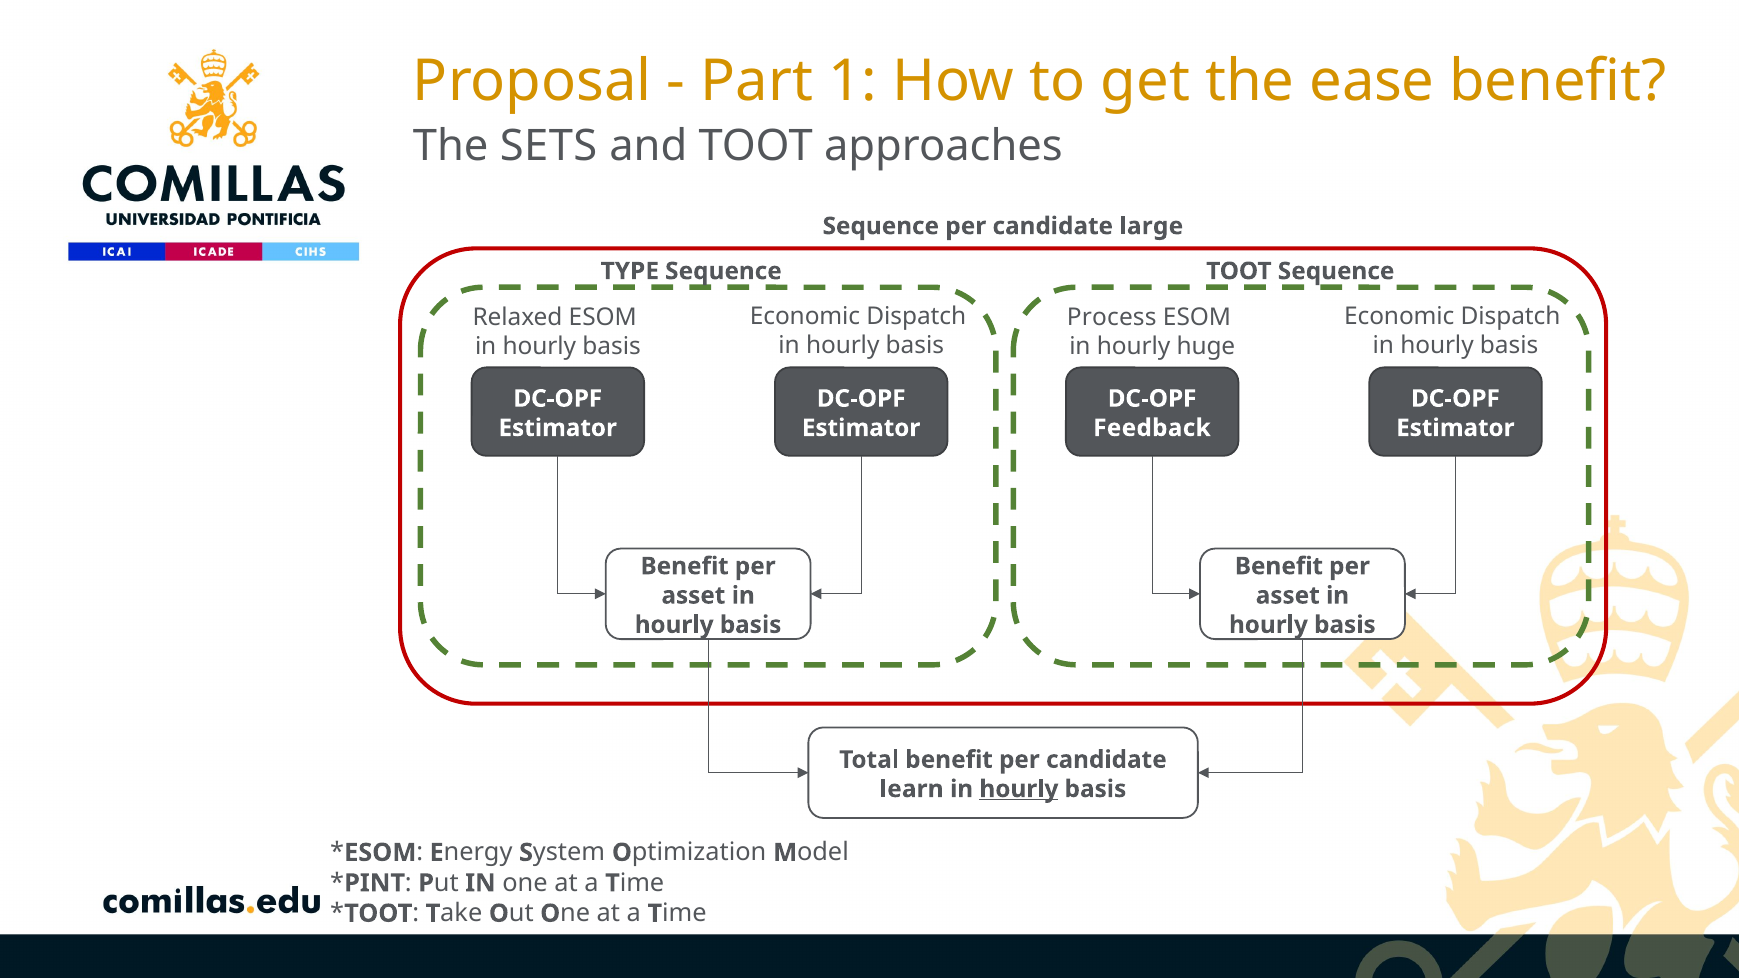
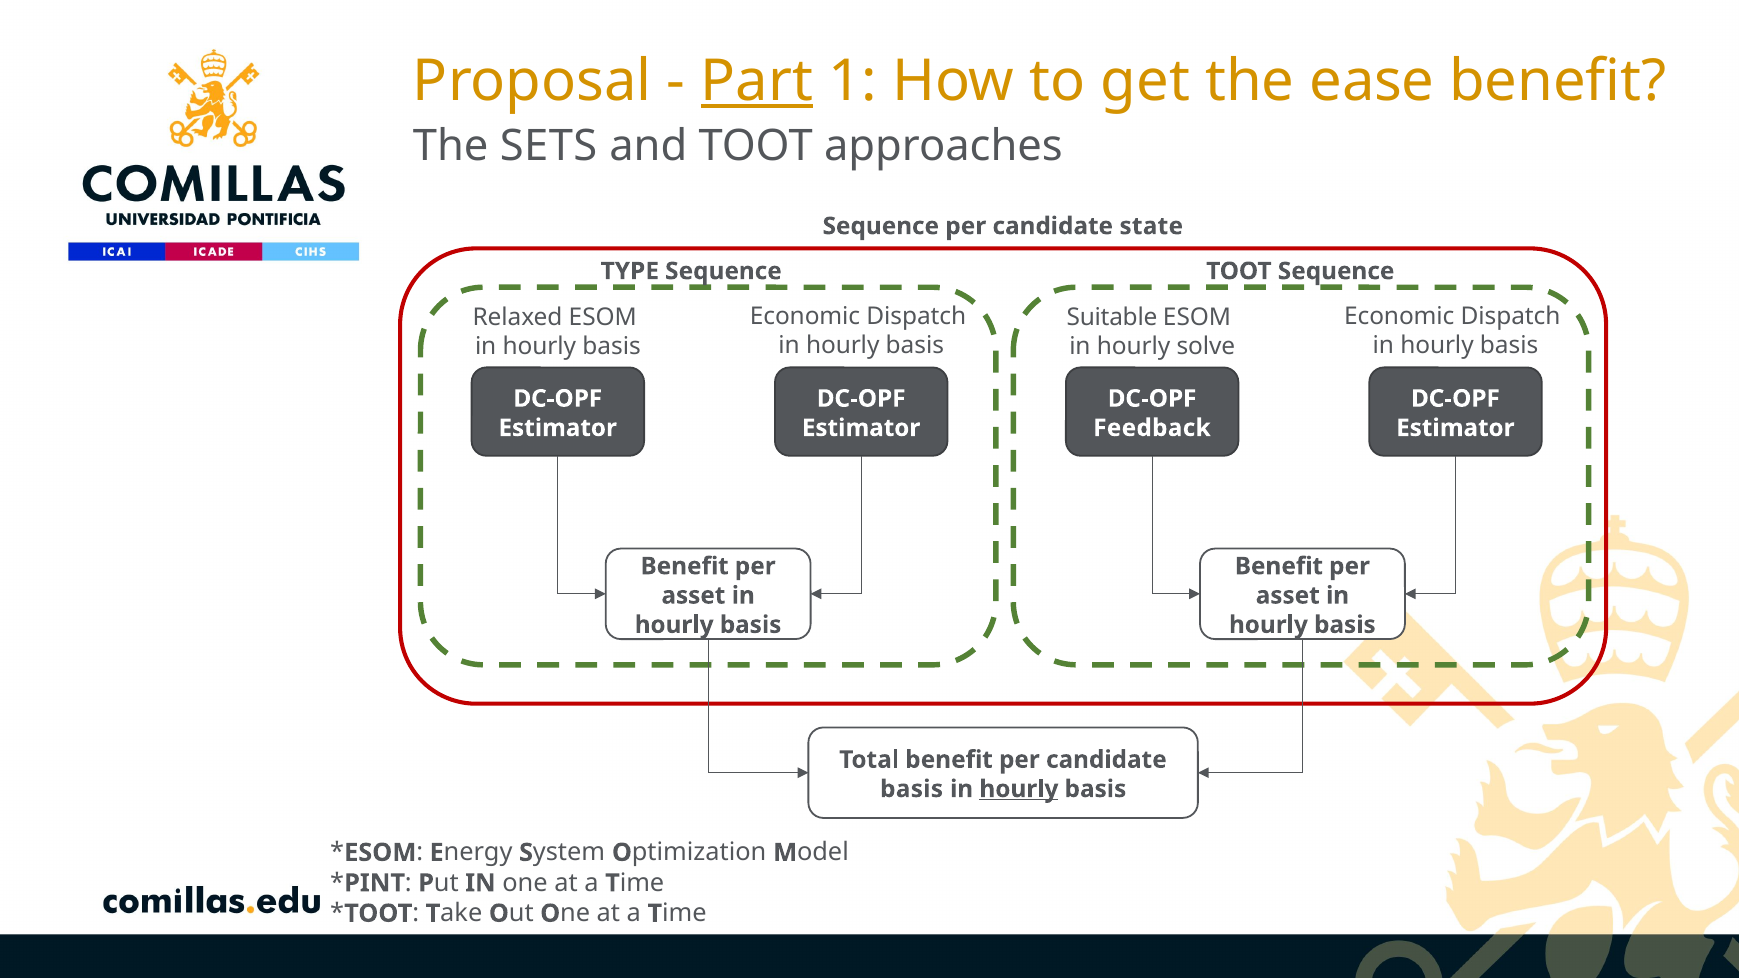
Part underline: none -> present (757, 81)
large: large -> state (1151, 226)
Process: Process -> Suitable (1112, 318)
huge: huge -> solve (1206, 347)
learn: learn -> basis (912, 789)
